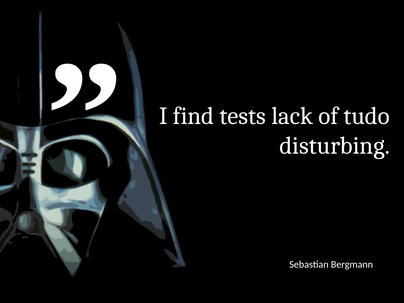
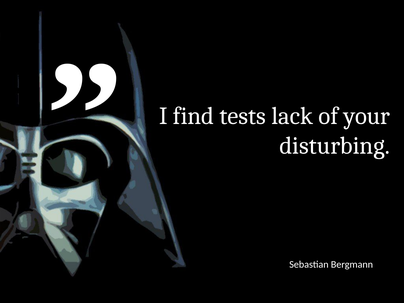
tudo: tudo -> your (367, 116)
